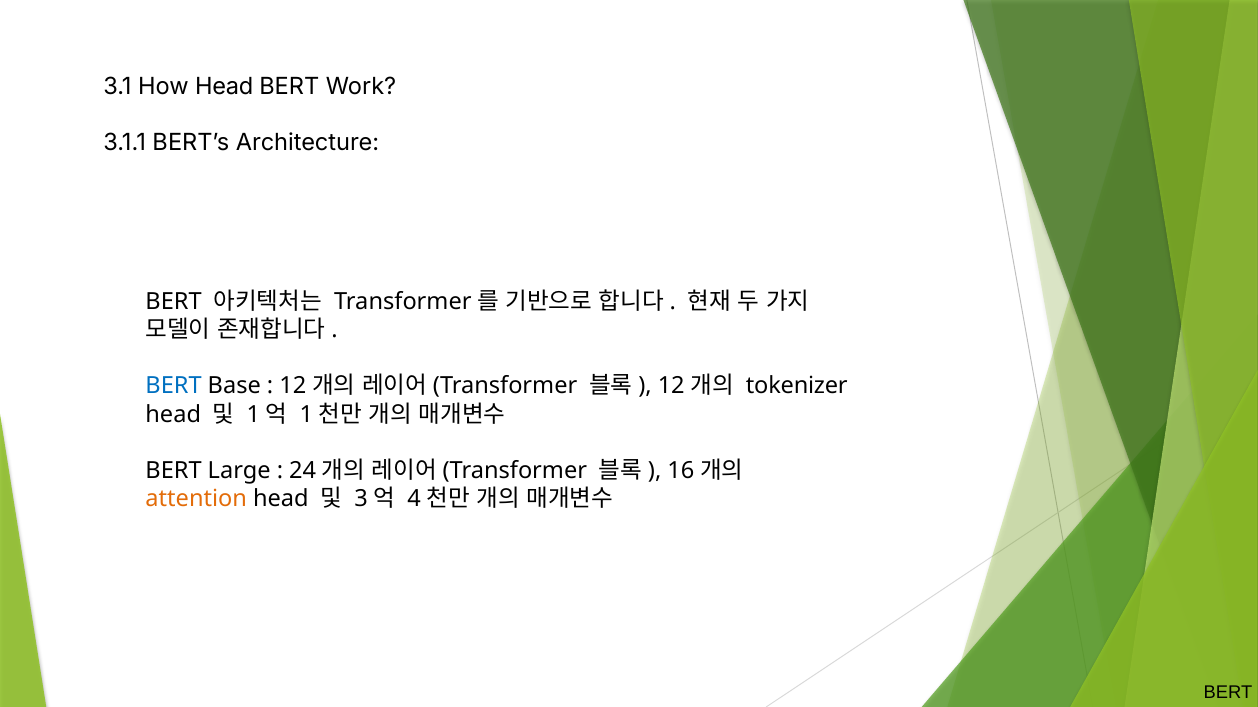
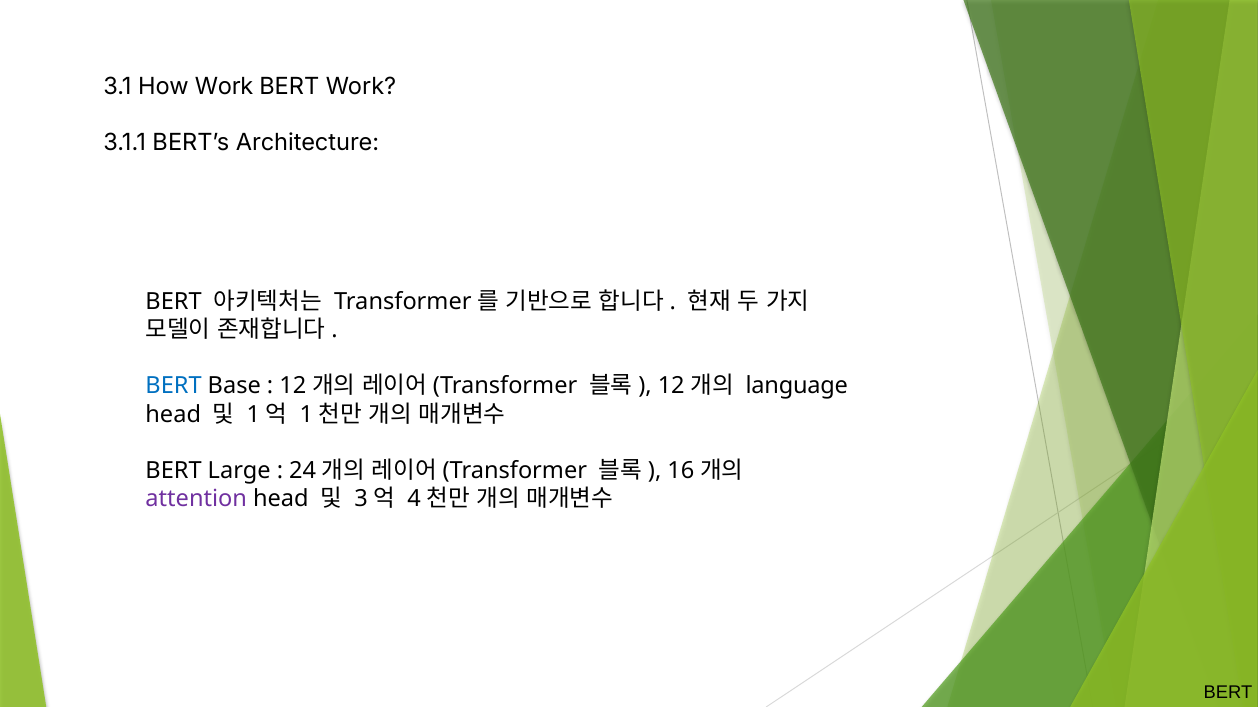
How Head: Head -> Work (224, 87)
tokenizer: tokenizer -> language (797, 386)
attention colour: orange -> purple (196, 500)
